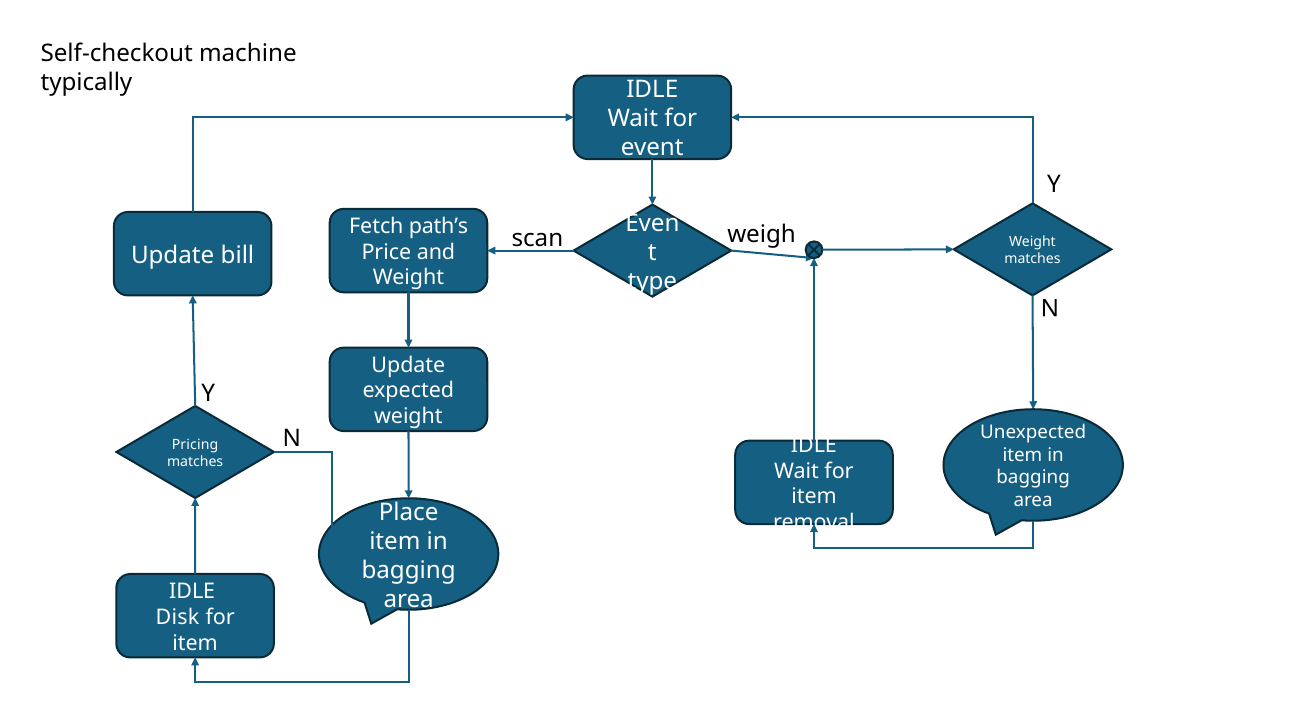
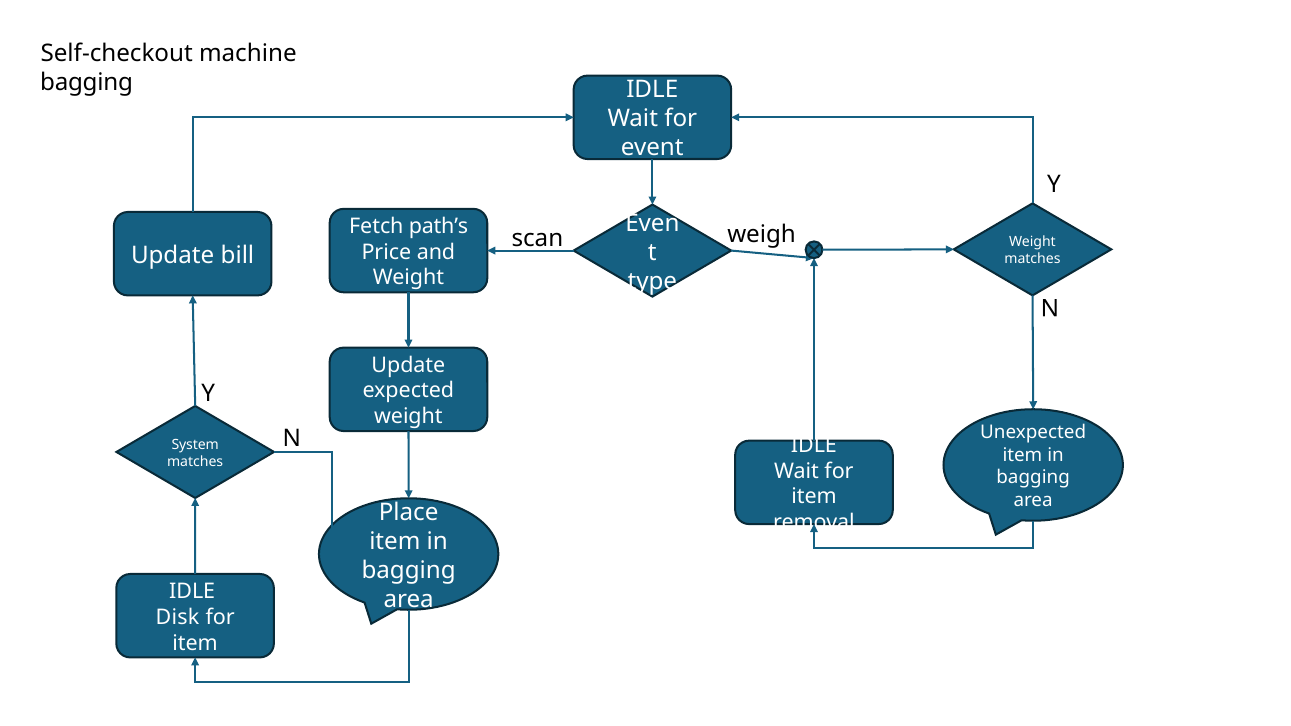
typically: typically -> bagging (87, 82)
Pricing: Pricing -> System (195, 445)
